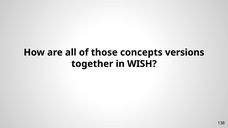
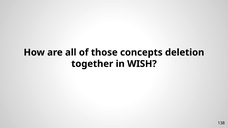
versions: versions -> deletion (185, 53)
